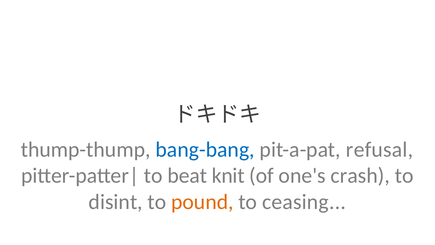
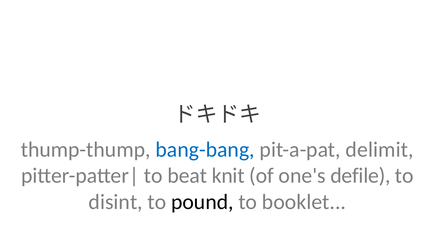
refusal: refusal -> delimit (380, 149)
crash: crash -> defile (360, 176)
pound colour: orange -> black (202, 202)
ceasing: ceasing -> booklet (304, 202)
